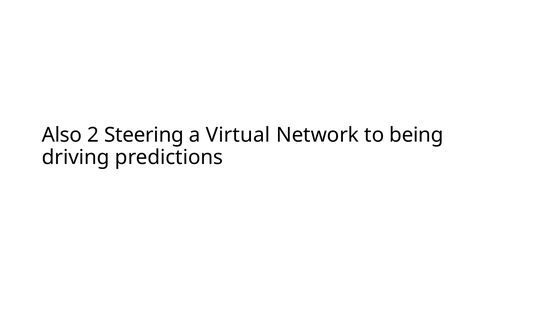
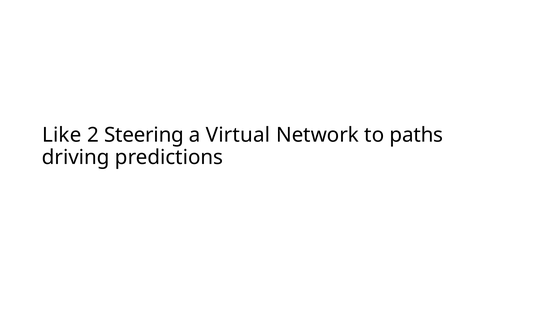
Also: Also -> Like (62, 135)
being: being -> paths (416, 135)
